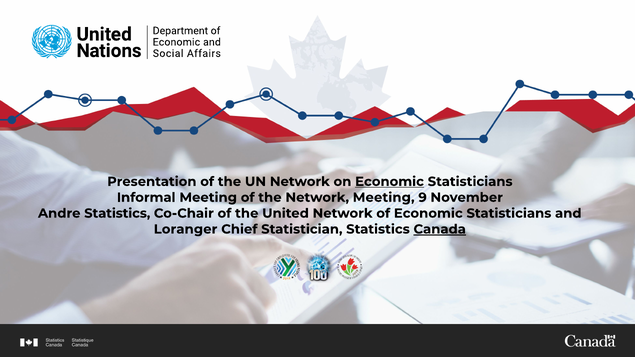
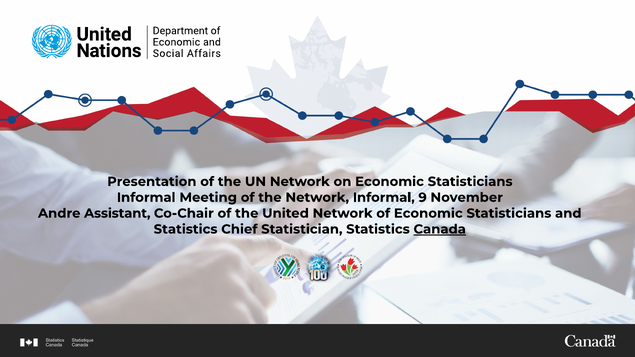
Economic underline: present -> none (390, 182)
Network Meeting: Meeting -> Informal (384, 198)
Andre Statistics: Statistics -> Assistant (117, 213)
Loranger: Loranger -> Statistics (186, 229)
